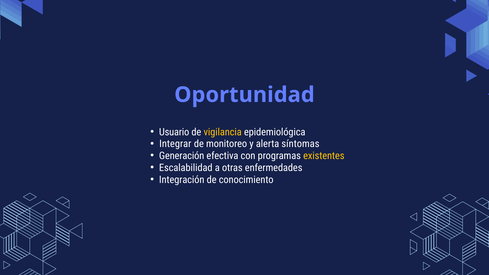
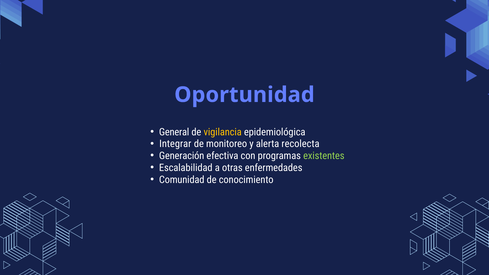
Usuario: Usuario -> General (174, 132)
síntomas: síntomas -> recolecta (300, 144)
existentes colour: yellow -> light green (324, 156)
Integración: Integración -> Comunidad (182, 180)
